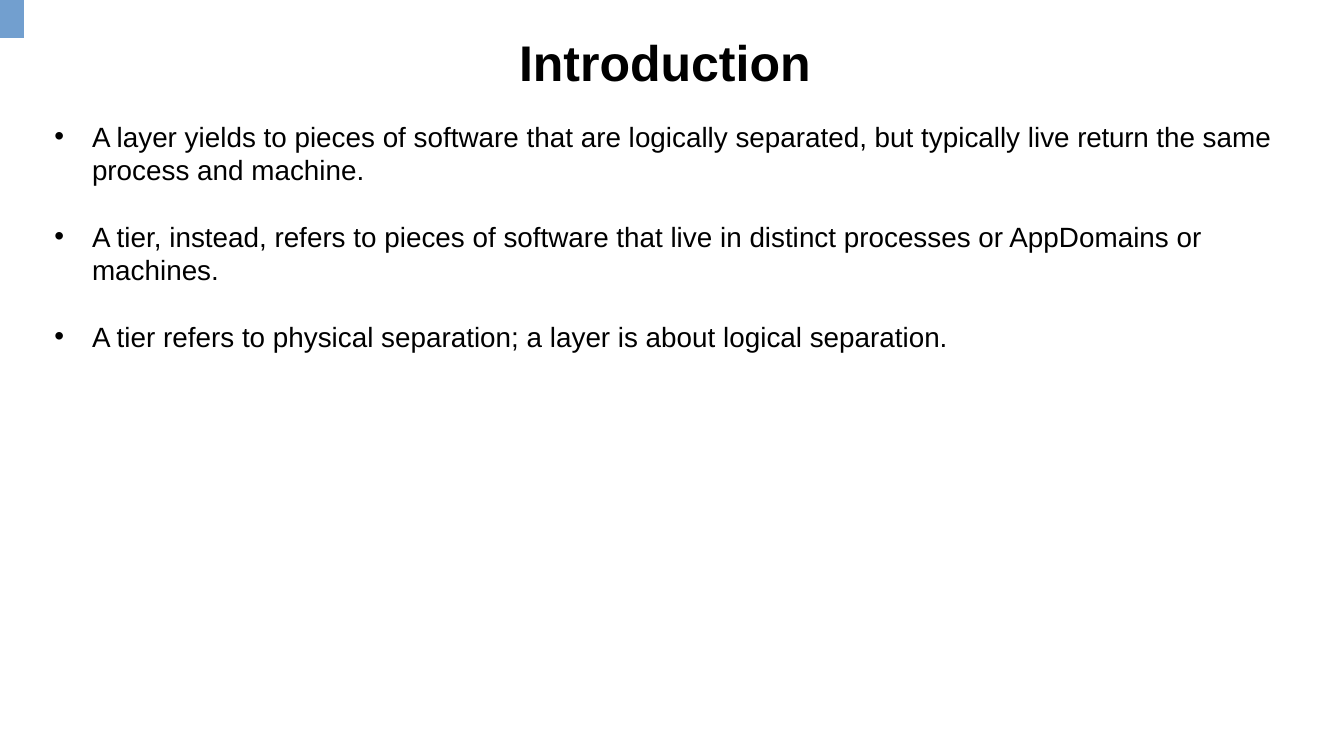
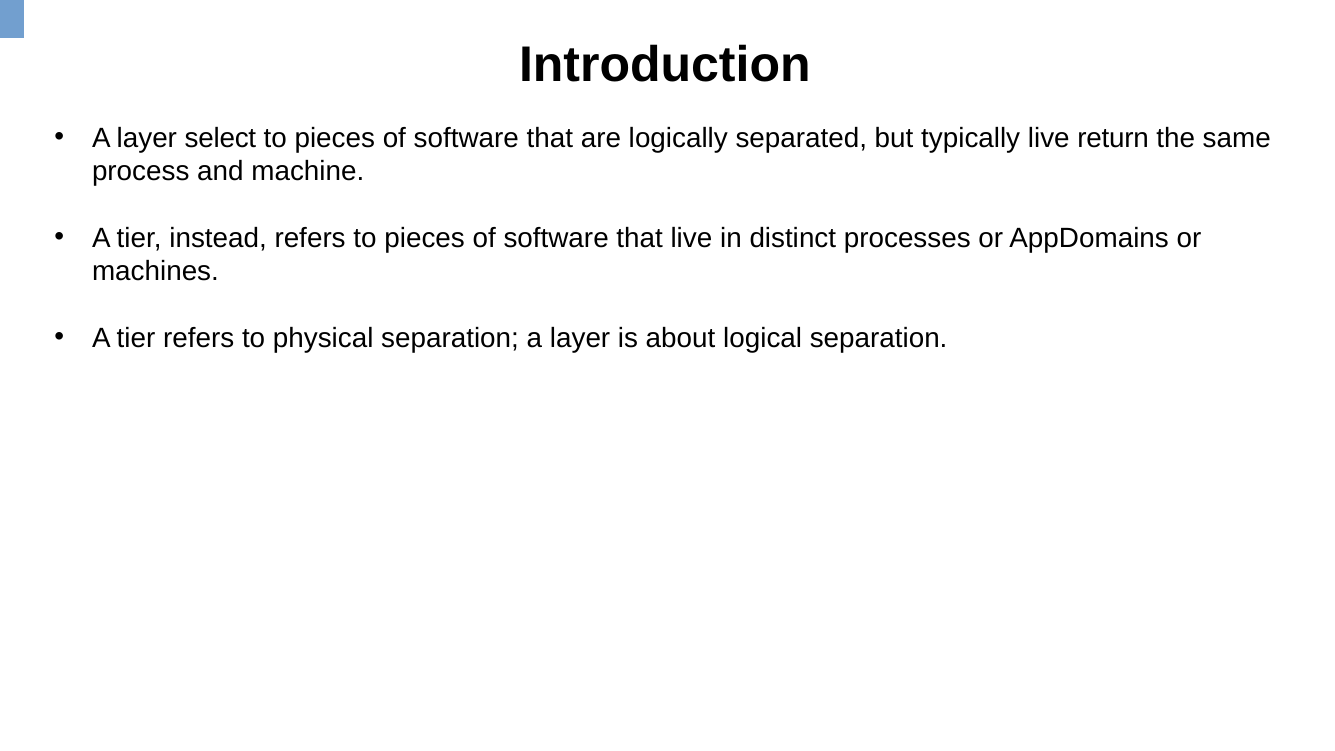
yields: yields -> select (220, 138)
